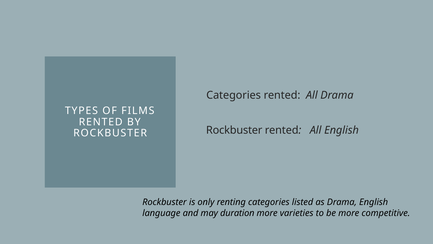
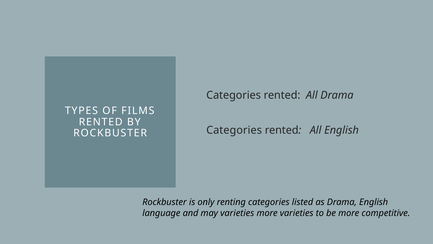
Rockbuster: Rockbuster -> Categories (234, 130)
may duration: duration -> varieties (237, 213)
